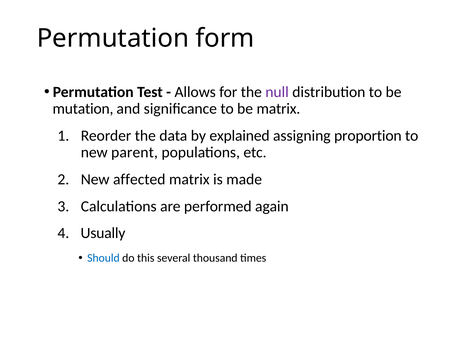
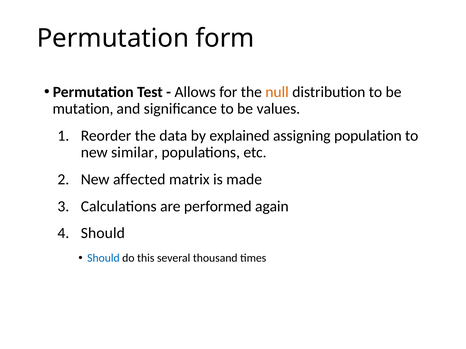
null colour: purple -> orange (277, 92)
be matrix: matrix -> values (278, 109)
proportion: proportion -> population (368, 136)
parent: parent -> similar (135, 153)
Usually: Usually -> Should (103, 234)
